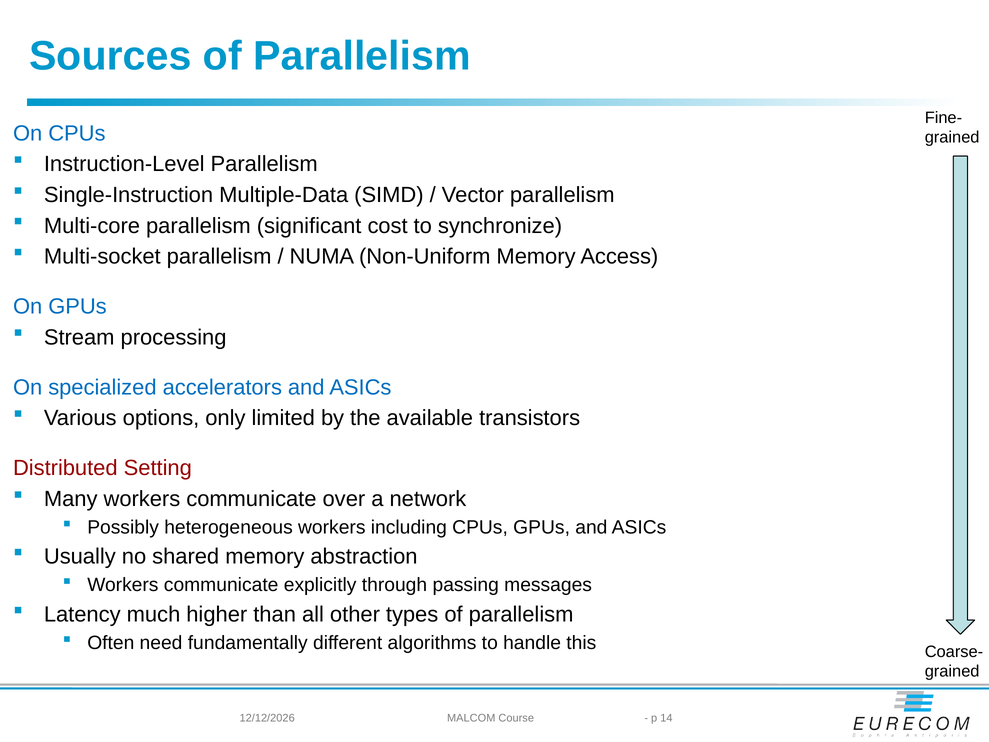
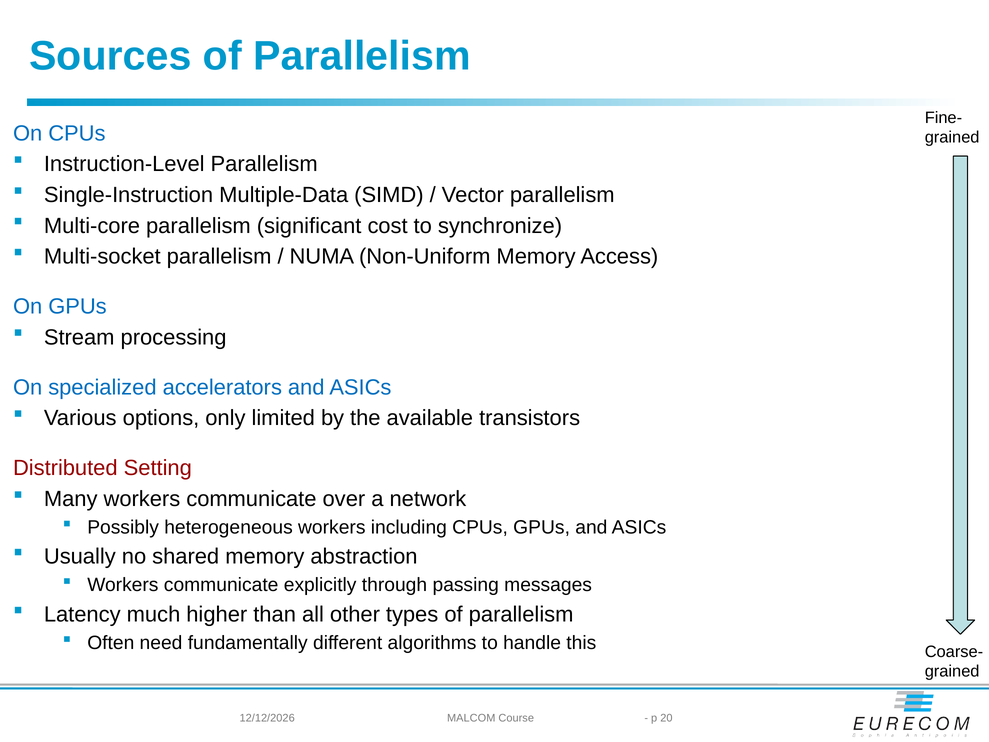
14: 14 -> 20 (666, 718)
